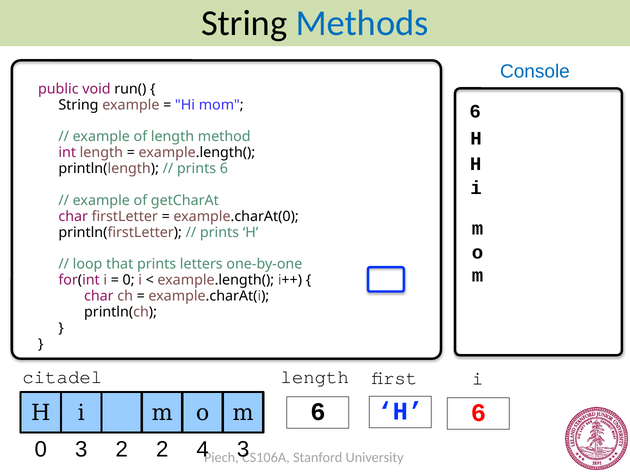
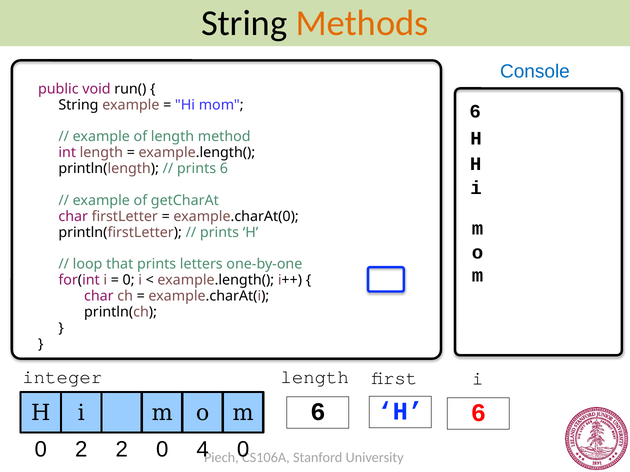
Methods colour: blue -> orange (362, 23)
citadel: citadel -> integer (62, 377)
0 3: 3 -> 2 (81, 450)
2 2: 2 -> 0 (162, 450)
4 3: 3 -> 0 (243, 450)
